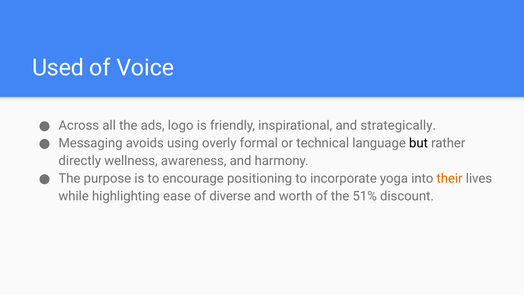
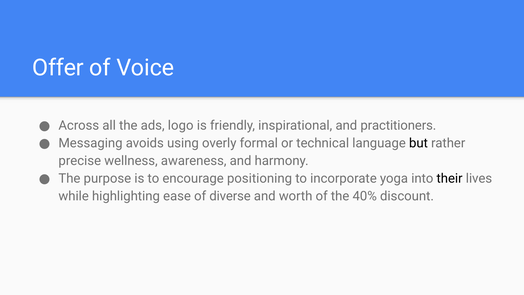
Used: Used -> Offer (58, 68)
strategically: strategically -> practitioners (398, 125)
directly: directly -> precise (80, 161)
their colour: orange -> black (450, 178)
51%: 51% -> 40% (365, 196)
